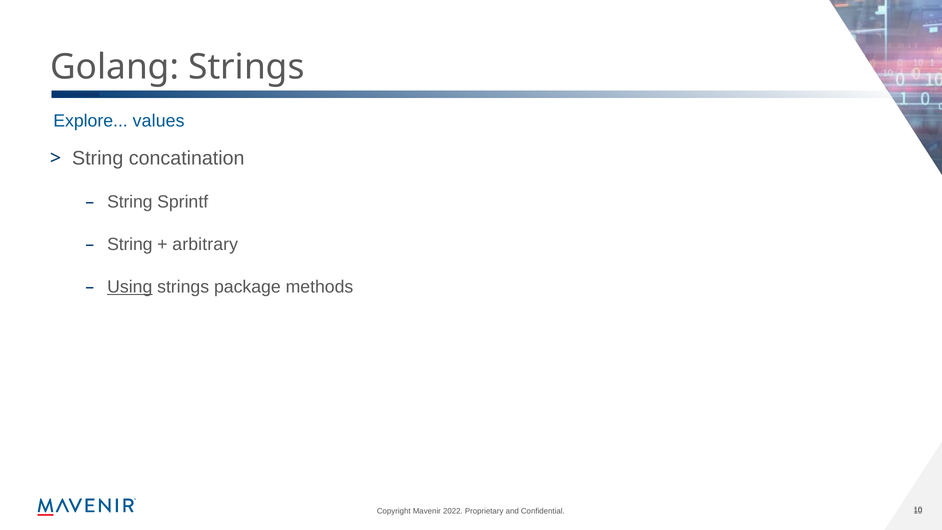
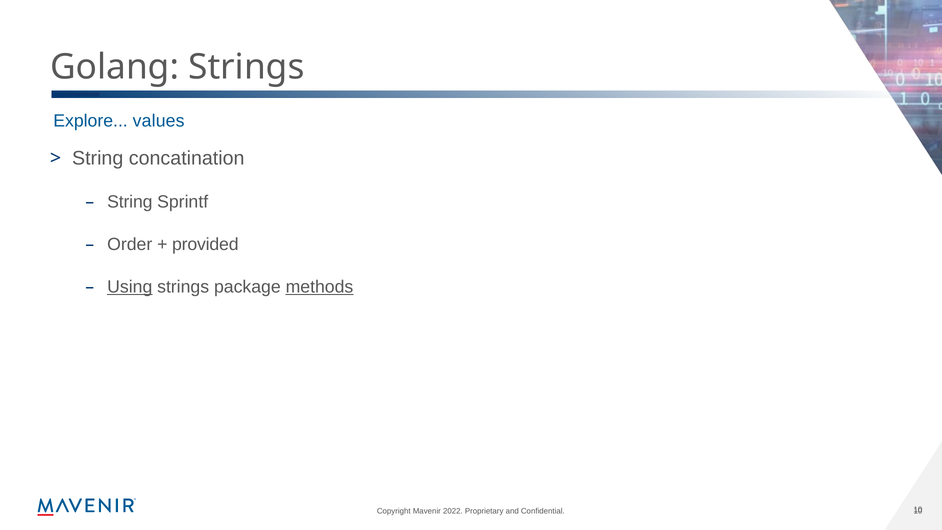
String: String -> Order (130, 244)
arbitrary: arbitrary -> provided (205, 244)
methods underline: none -> present (319, 287)
